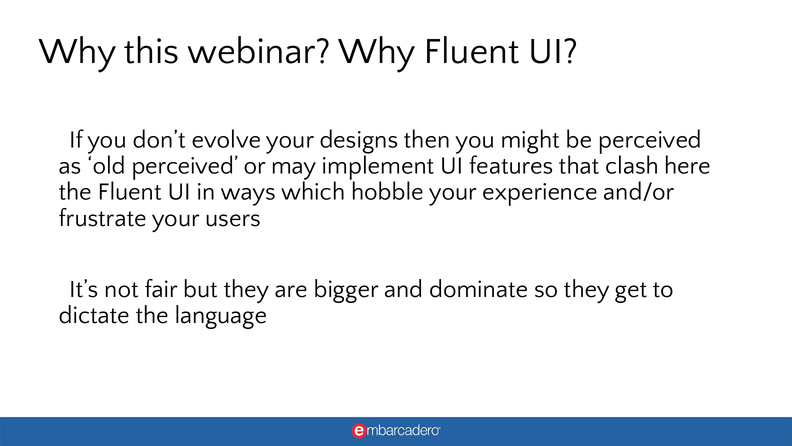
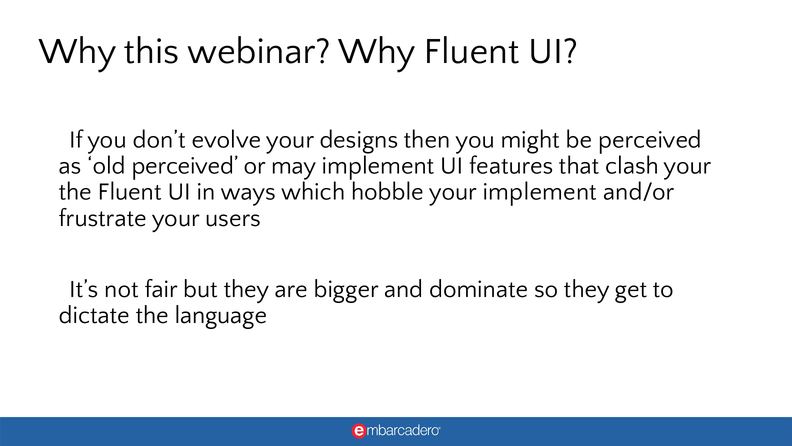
clash here: here -> your (688, 166)
your experience: experience -> implement (540, 192)
